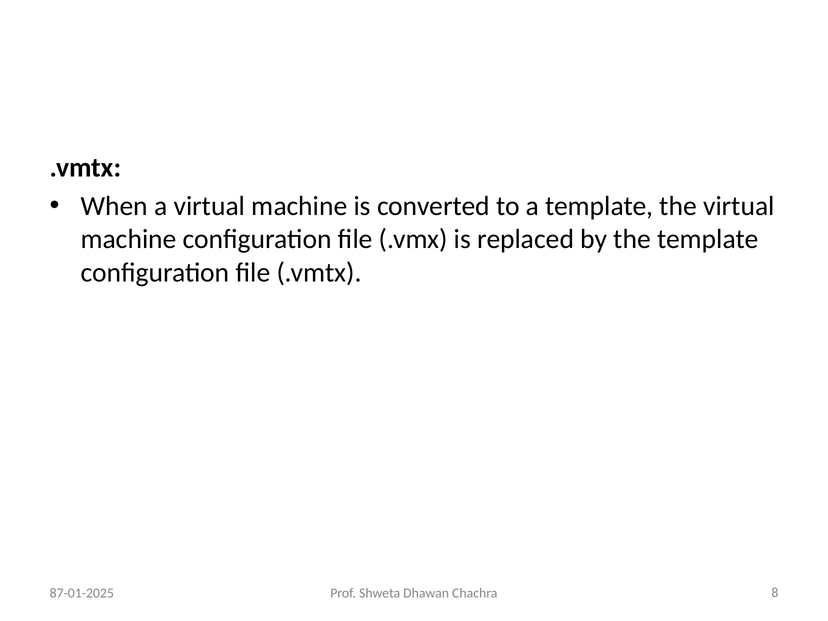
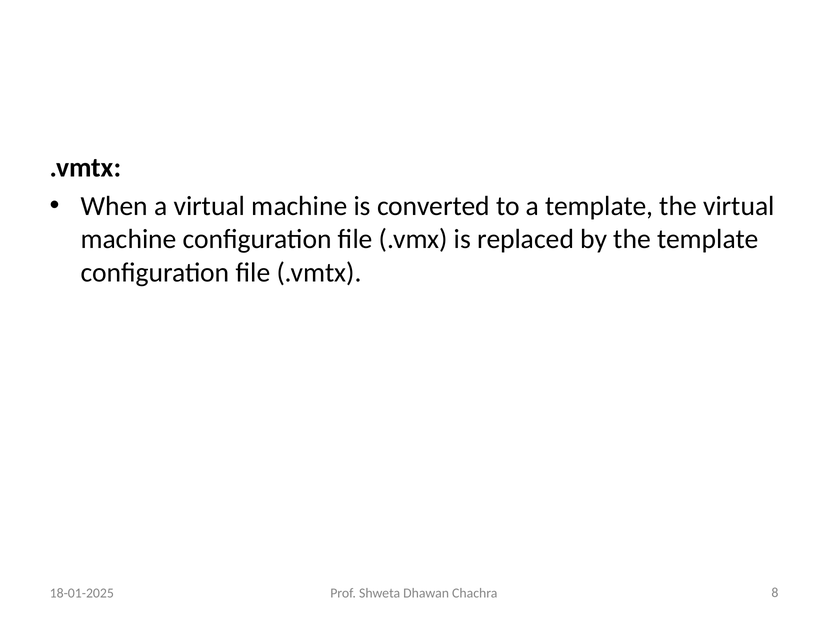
87-01-2025: 87-01-2025 -> 18-01-2025 (82, 593)
